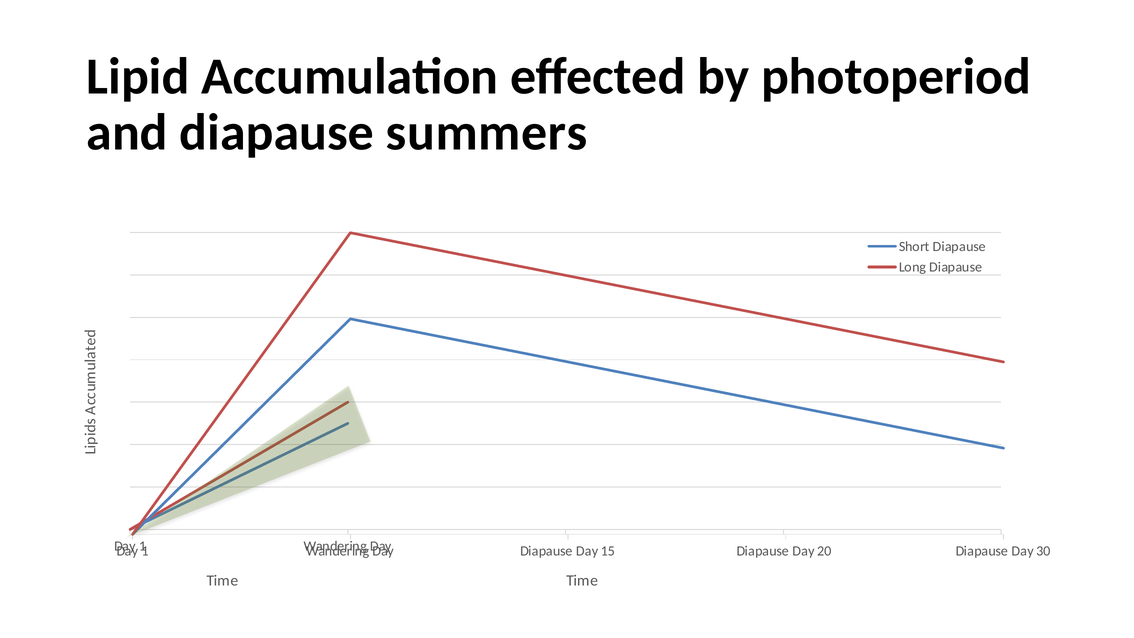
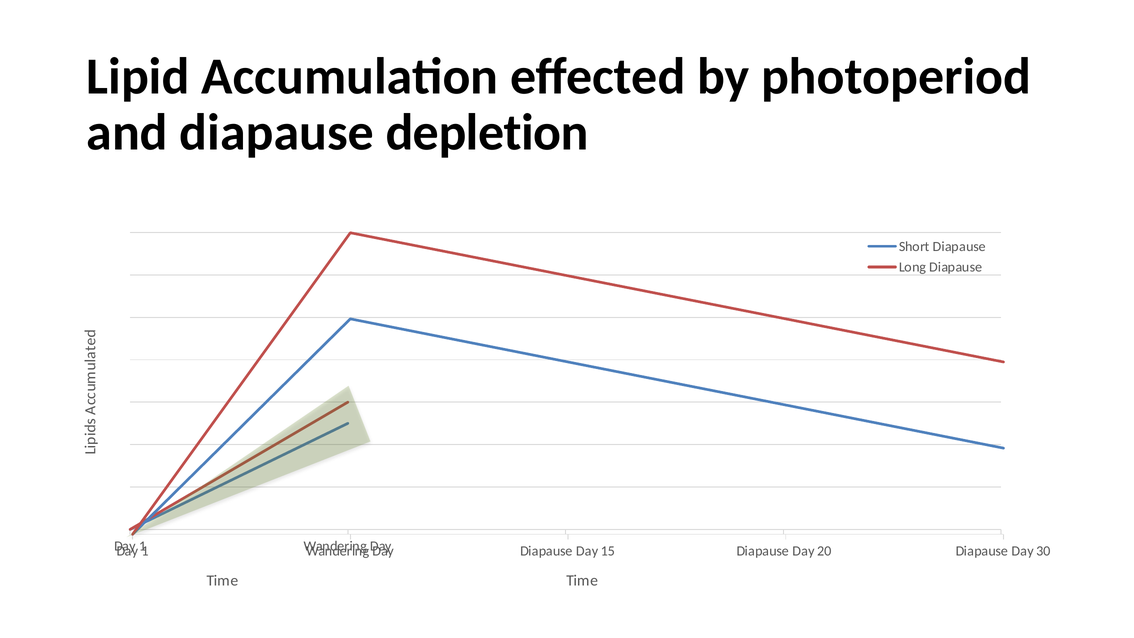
summers: summers -> depletion (487, 133)
